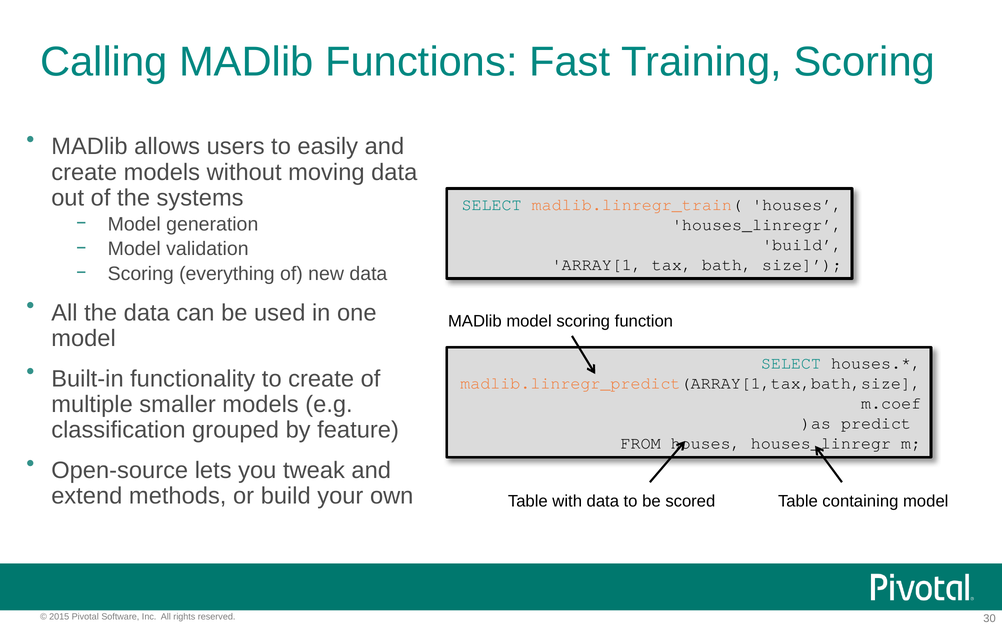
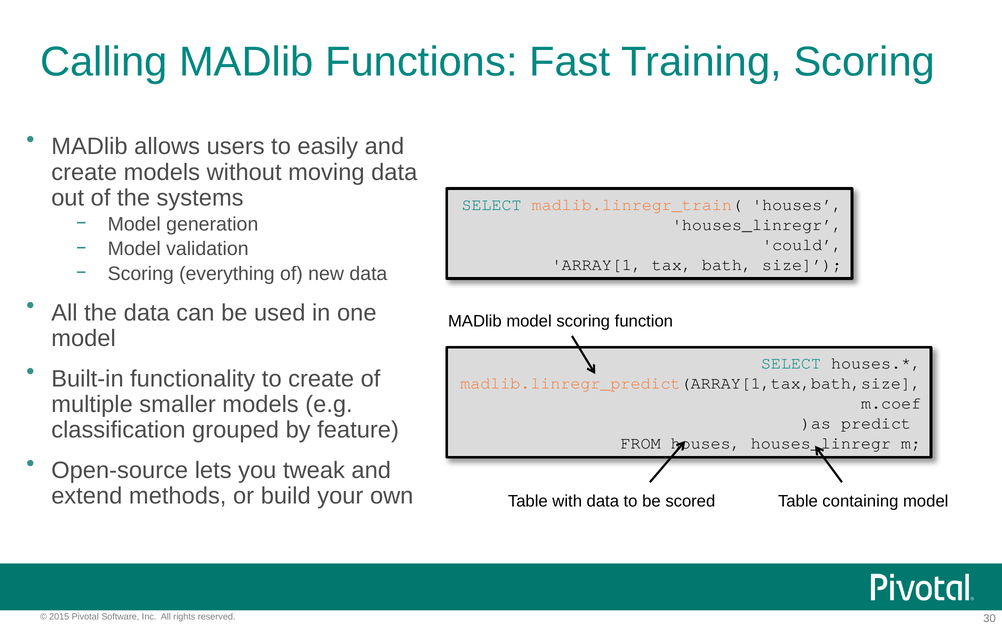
build: build -> could (802, 245)
